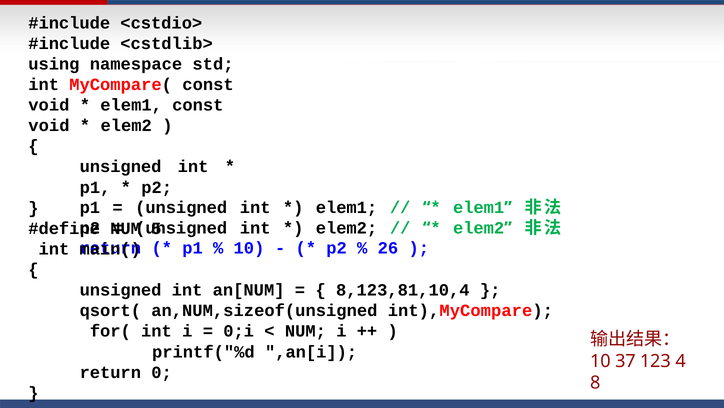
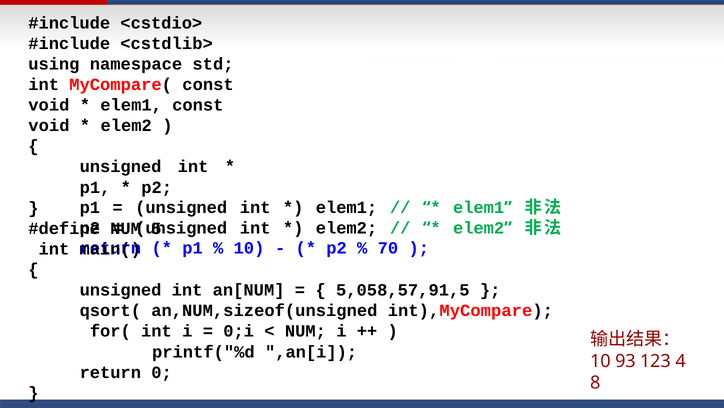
26: 26 -> 70 (388, 248)
8,123,81,10,4: 8,123,81,10,4 -> 5,058,57,91,5 (403, 290)
37: 37 -> 93 (625, 360)
